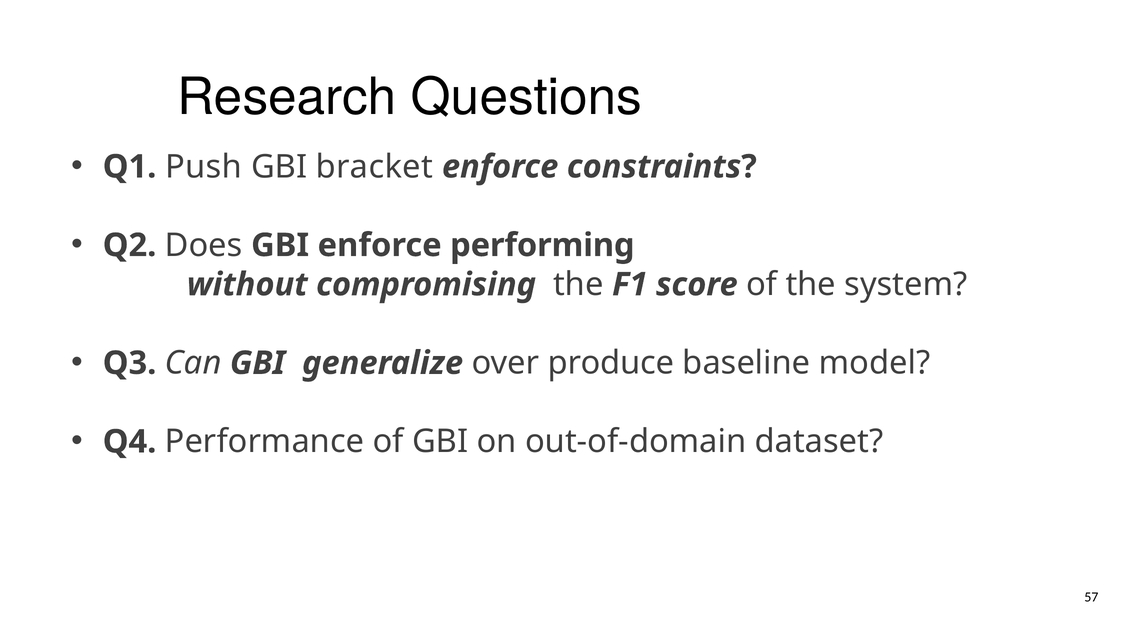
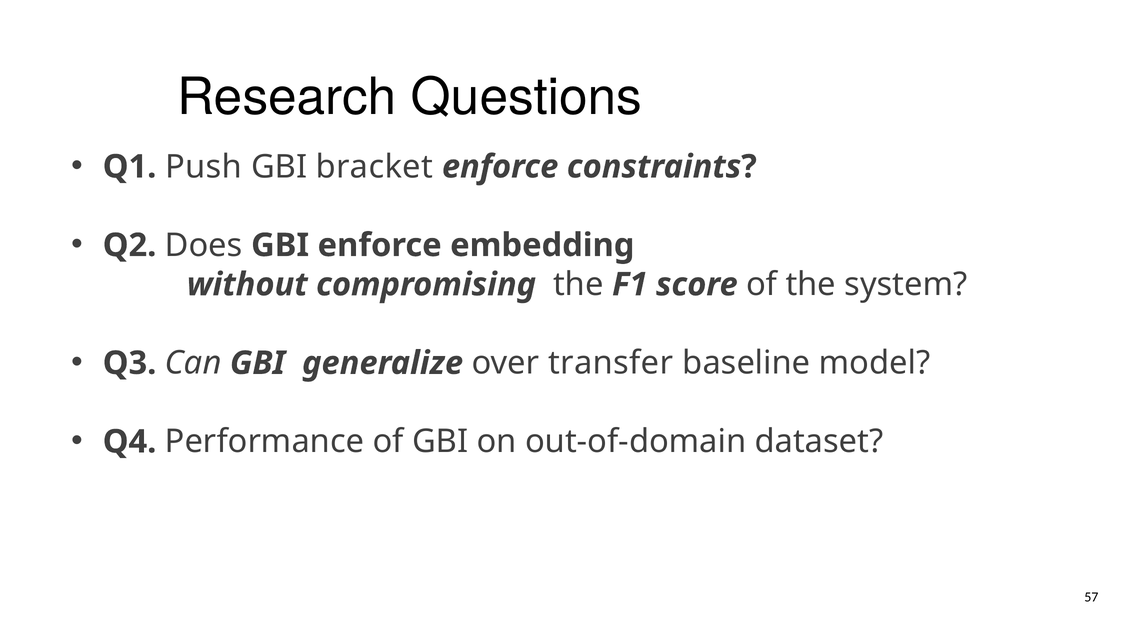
performing: performing -> embedding (542, 245)
produce: produce -> transfer (611, 363)
